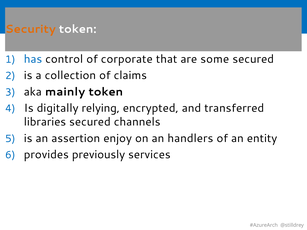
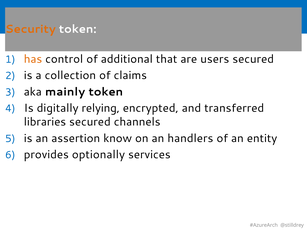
has colour: blue -> orange (33, 59)
corporate: corporate -> additional (127, 59)
some: some -> users (215, 59)
enjoy: enjoy -> know (118, 138)
previously: previously -> optionally (98, 155)
